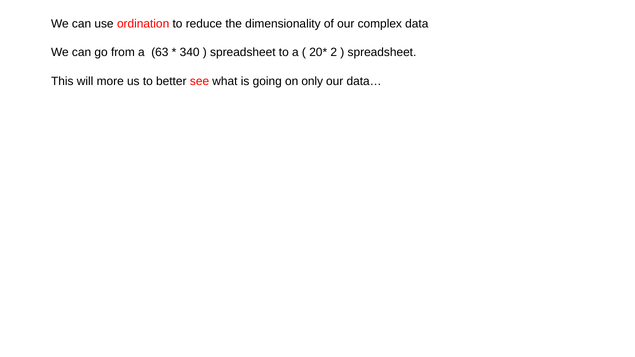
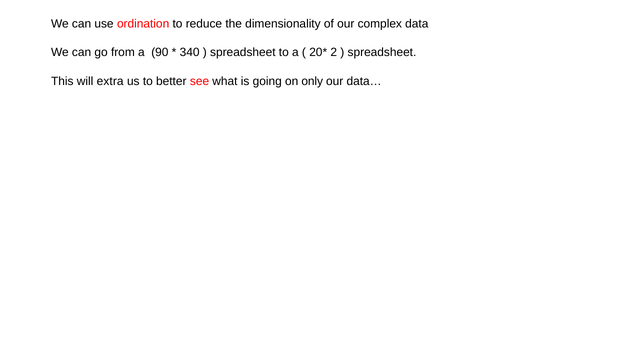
63: 63 -> 90 (160, 53)
more: more -> extra (110, 81)
